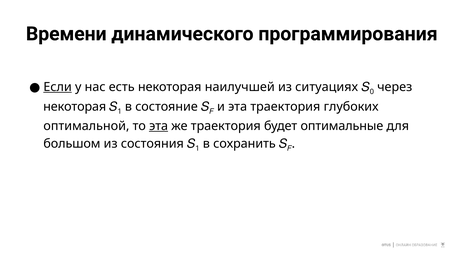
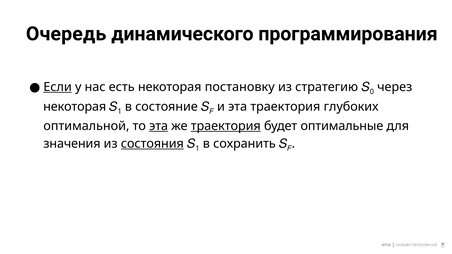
Времени: Времени -> Очередь (66, 34)
наилучшей: наилучшей -> постановку (240, 87)
ситуациях: ситуациях -> стратегию (327, 87)
траектория underline: none -> present (226, 126)
большом: большом -> значения (72, 144)
состояния underline: none -> present (152, 144)
